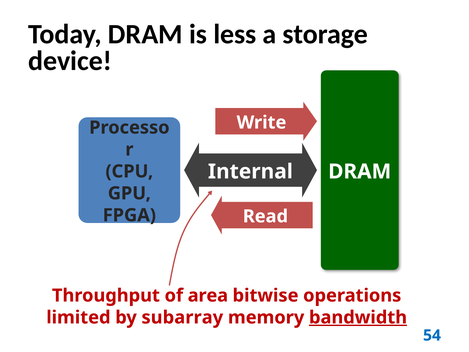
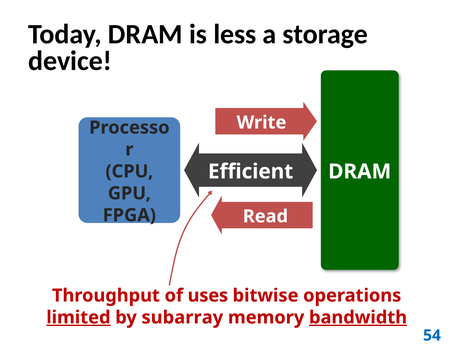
Internal: Internal -> Efficient (251, 171)
area: area -> uses (208, 295)
limited underline: none -> present (78, 317)
